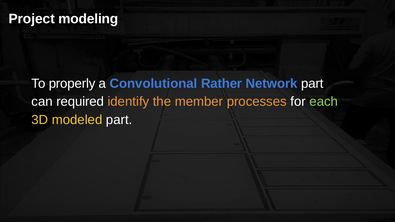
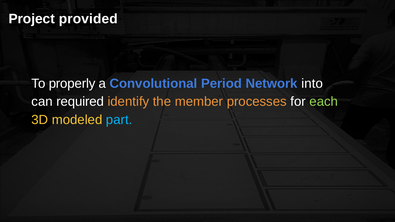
modeling: modeling -> provided (88, 19)
Rather: Rather -> Period (221, 84)
Network part: part -> into (312, 84)
part colour: white -> light blue (119, 120)
